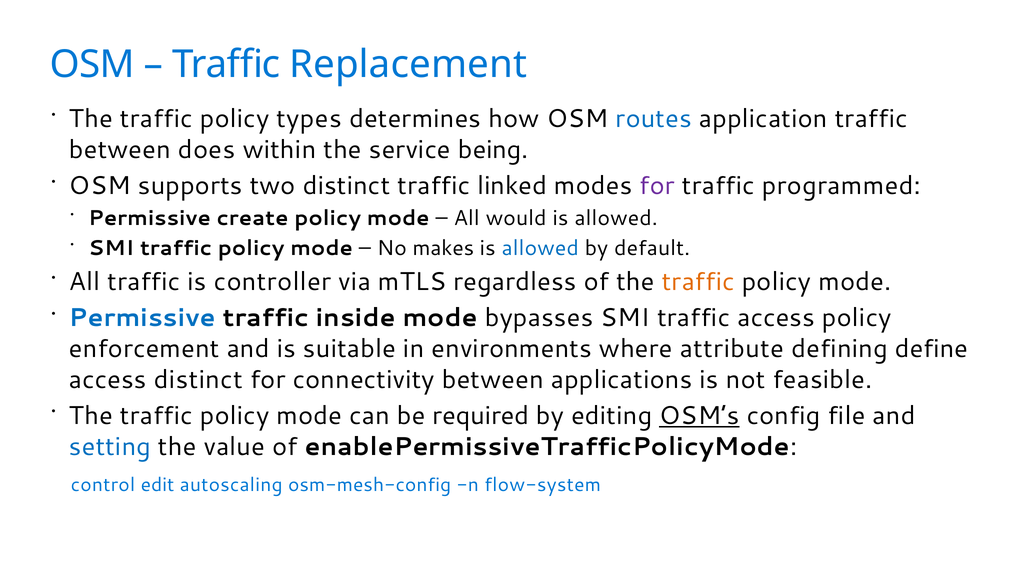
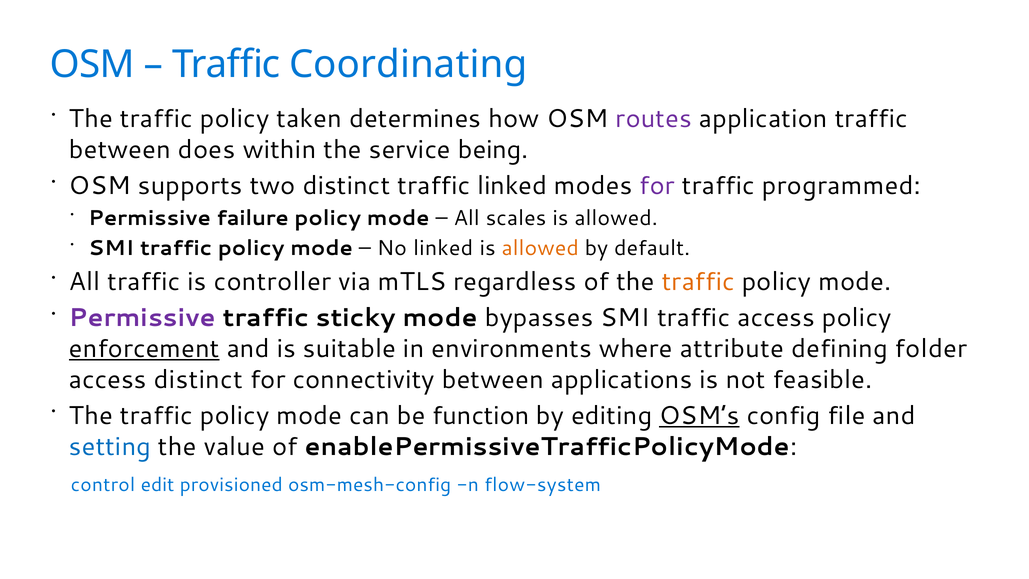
Replacement: Replacement -> Coordinating (408, 64)
types: types -> taken (309, 119)
routes colour: blue -> purple (654, 119)
create: create -> failure (253, 218)
would: would -> scales (516, 218)
No makes: makes -> linked (443, 248)
allowed colour: blue -> orange (540, 248)
Permissive colour: blue -> purple (142, 318)
inside: inside -> sticky (356, 318)
enforcement underline: none -> present (144, 349)
define: define -> folder (931, 349)
required: required -> function (481, 416)
autoscaling: autoscaling -> provisioned (231, 485)
